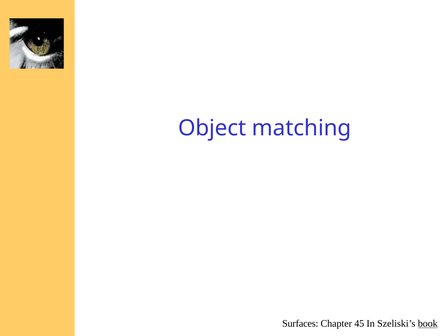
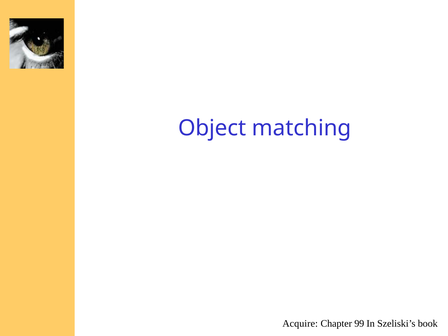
Surfaces: Surfaces -> Acquire (300, 324)
45: 45 -> 99 (359, 324)
book underline: present -> none (428, 324)
